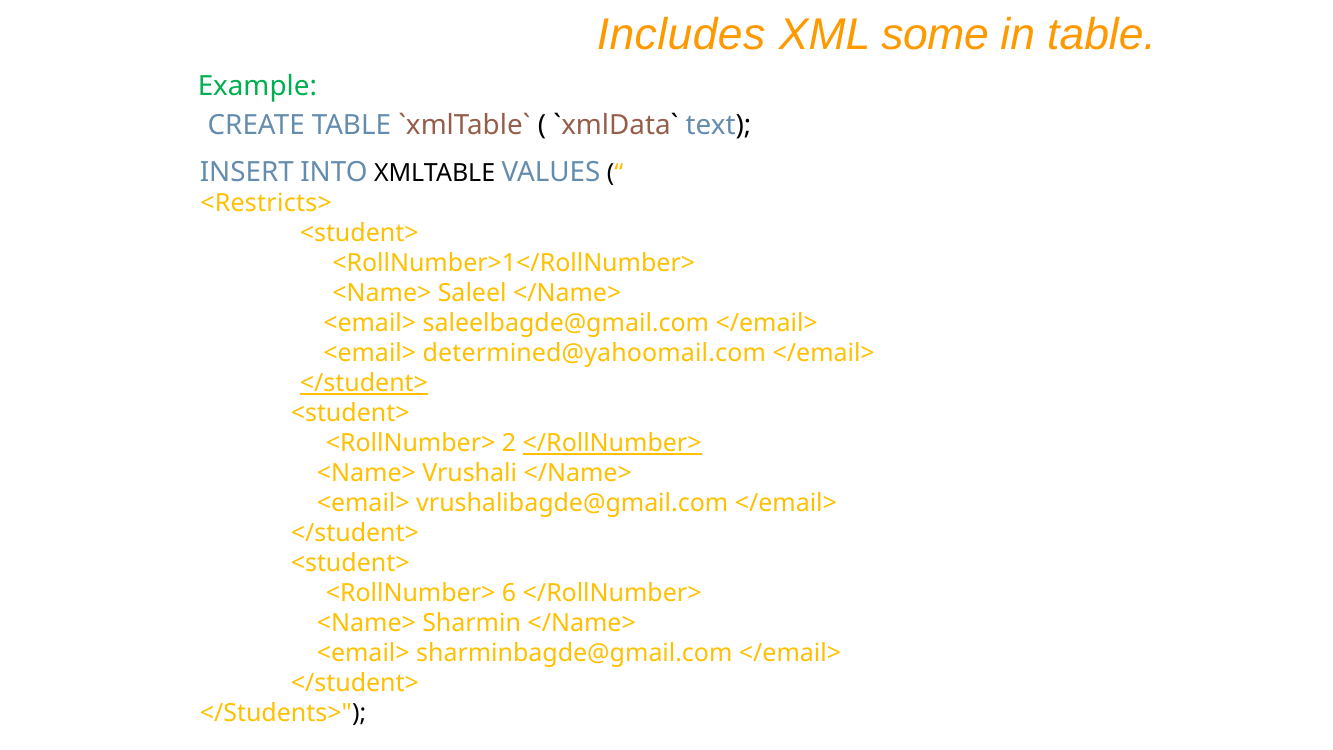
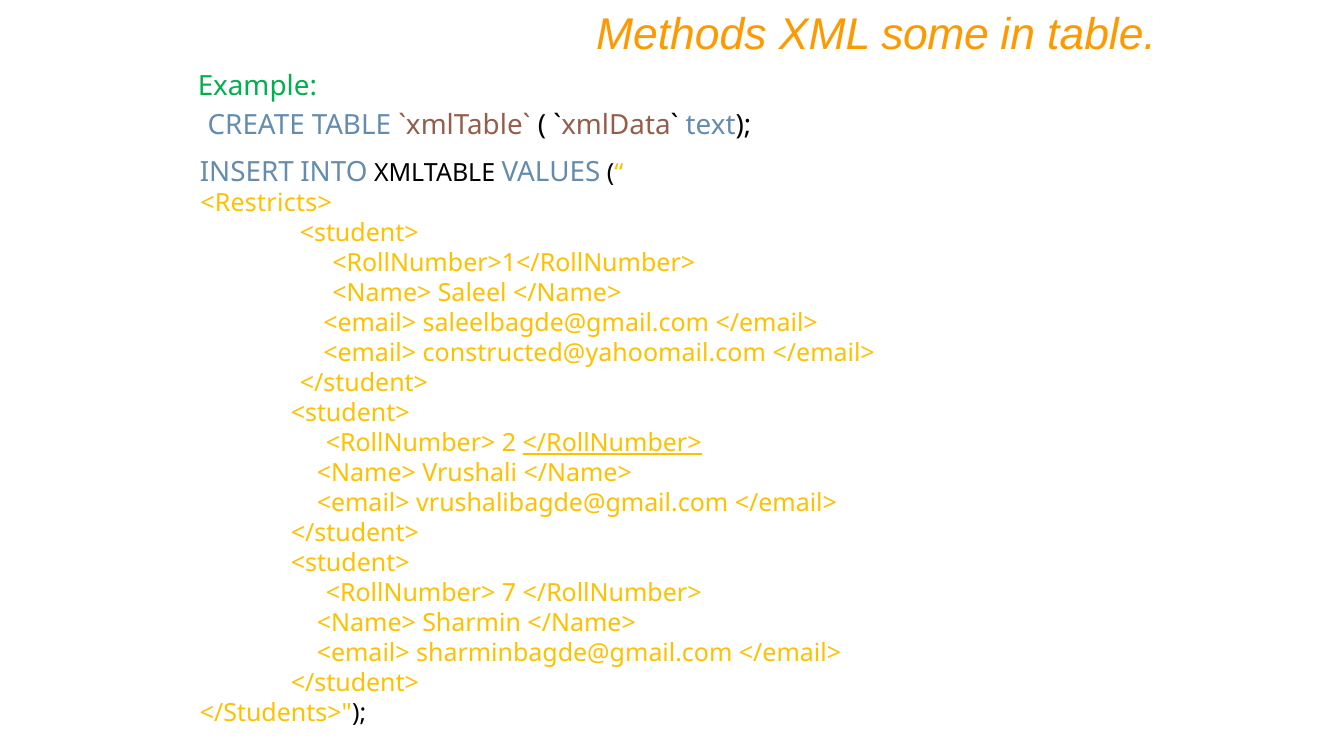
Includes: Includes -> Methods (681, 35)
determined@yahoomail.com: determined@yahoomail.com -> constructed@yahoomail.com (594, 353)
</student> underline: present -> none (364, 383)
6: 6 -> 7 (509, 593)
